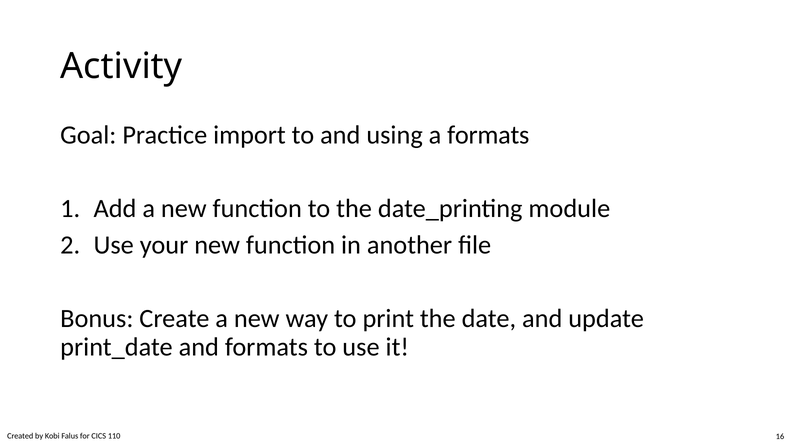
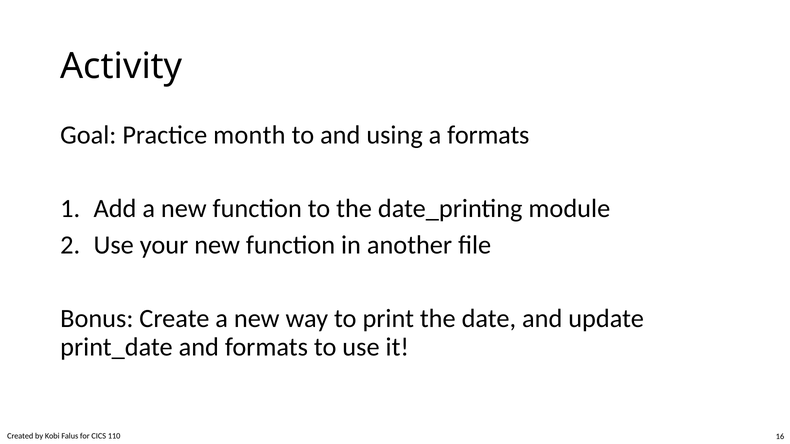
import: import -> month (249, 135)
